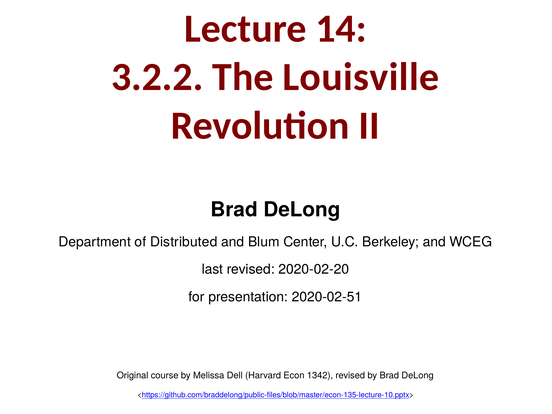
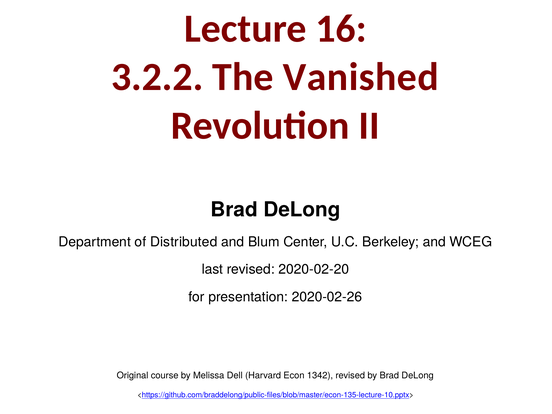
14: 14 -> 16 (341, 29)
Louisville: Louisville -> Vanished (361, 77)
2020-02-51: 2020-02-51 -> 2020-02-26 (327, 297)
